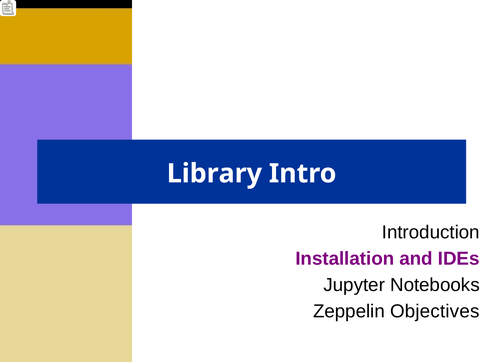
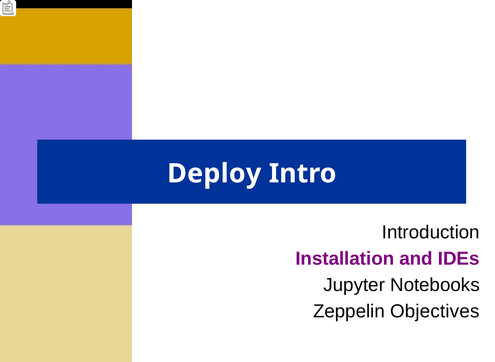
Library: Library -> Deploy (214, 174)
